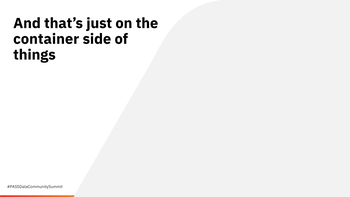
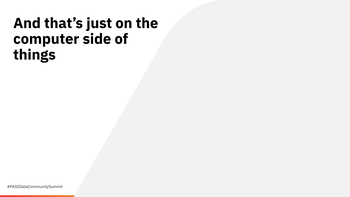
container: container -> computer (46, 39)
